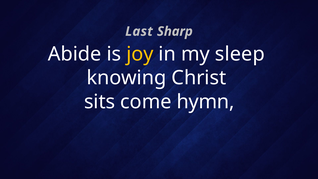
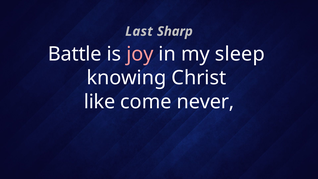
Abide: Abide -> Battle (75, 54)
joy colour: yellow -> pink (140, 54)
sits: sits -> like (100, 102)
hymn: hymn -> never (205, 102)
